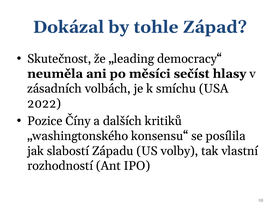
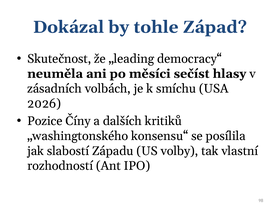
2022: 2022 -> 2026 (44, 104)
